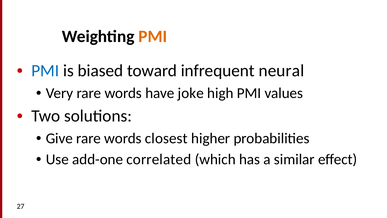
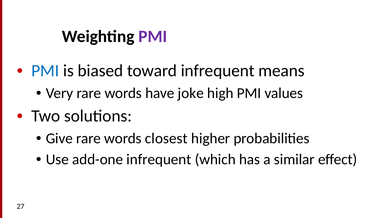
PMI colour: orange -> purple (153, 36)
neural: neural -> means (281, 71)
add-one correlated: correlated -> infrequent (159, 159)
